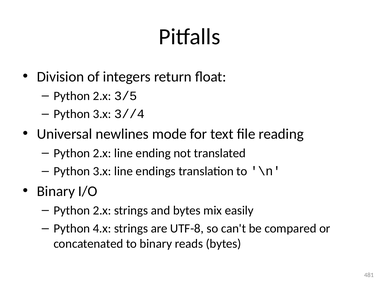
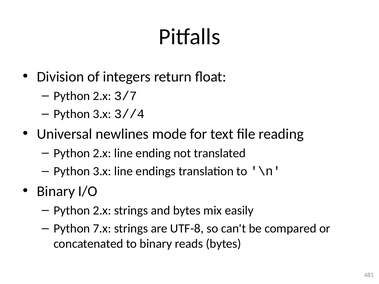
3/5: 3/5 -> 3/7 (126, 96)
4.x: 4.x -> 7.x (102, 229)
